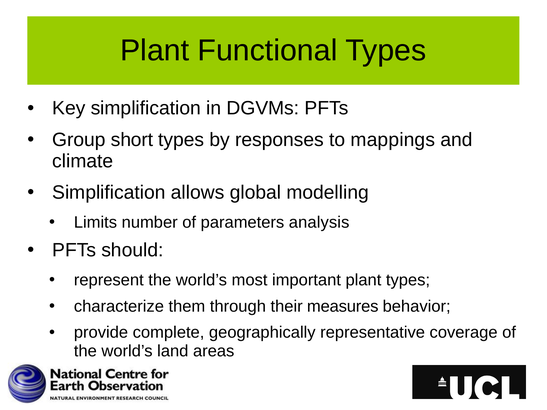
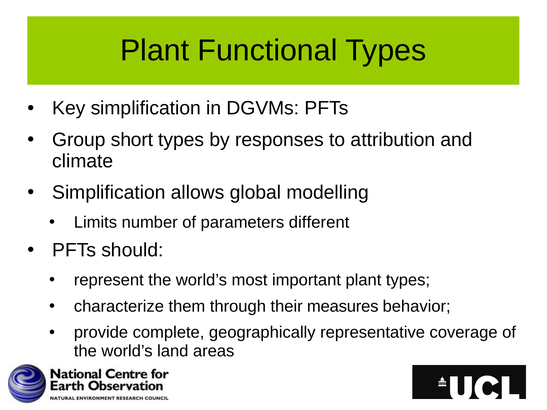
mappings: mappings -> attribution (393, 140)
analysis: analysis -> different (319, 222)
